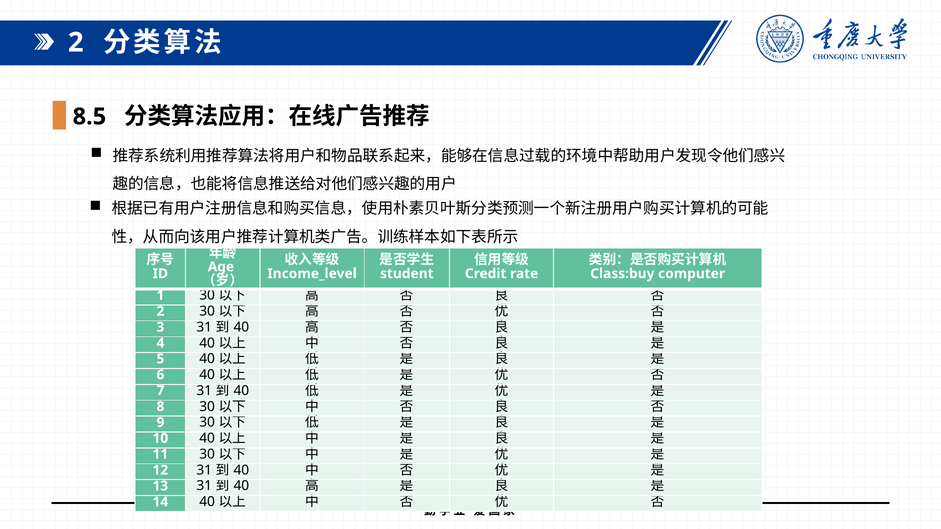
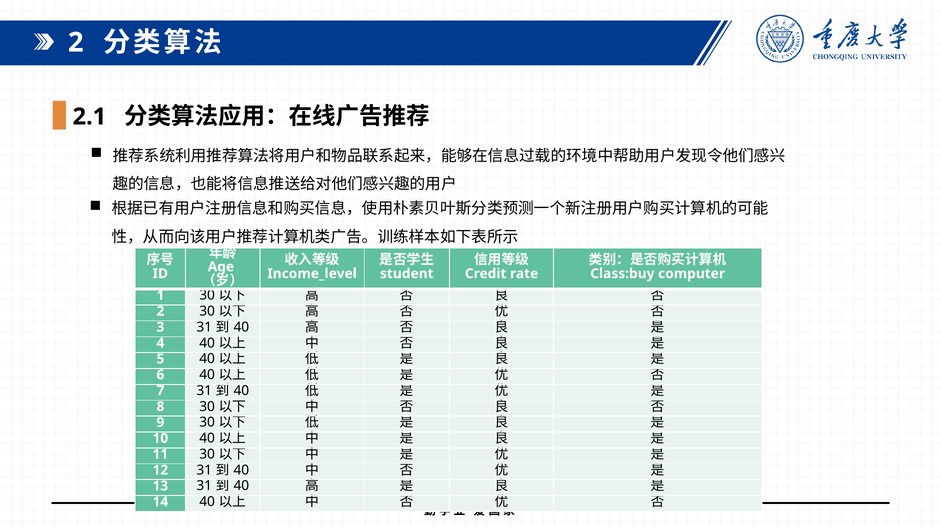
8.5: 8.5 -> 2.1 (89, 117)
